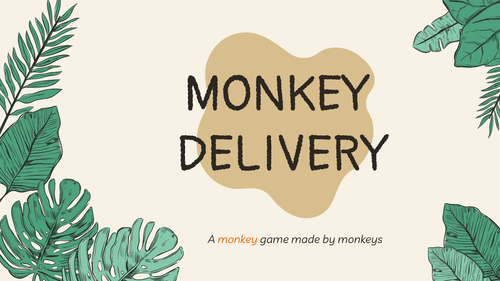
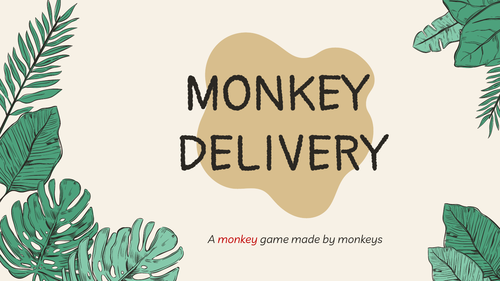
monkey colour: orange -> red (238, 240)
